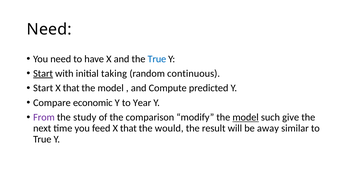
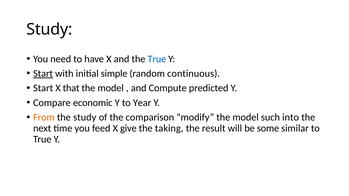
Need: Need -> Study (49, 29)
taking: taking -> simple (114, 74)
From colour: purple -> orange (44, 118)
model underline: present -> none (246, 118)
give: give -> into (291, 118)
feed X that: that -> give (128, 129)
would: would -> taking (169, 129)
away: away -> some (268, 129)
